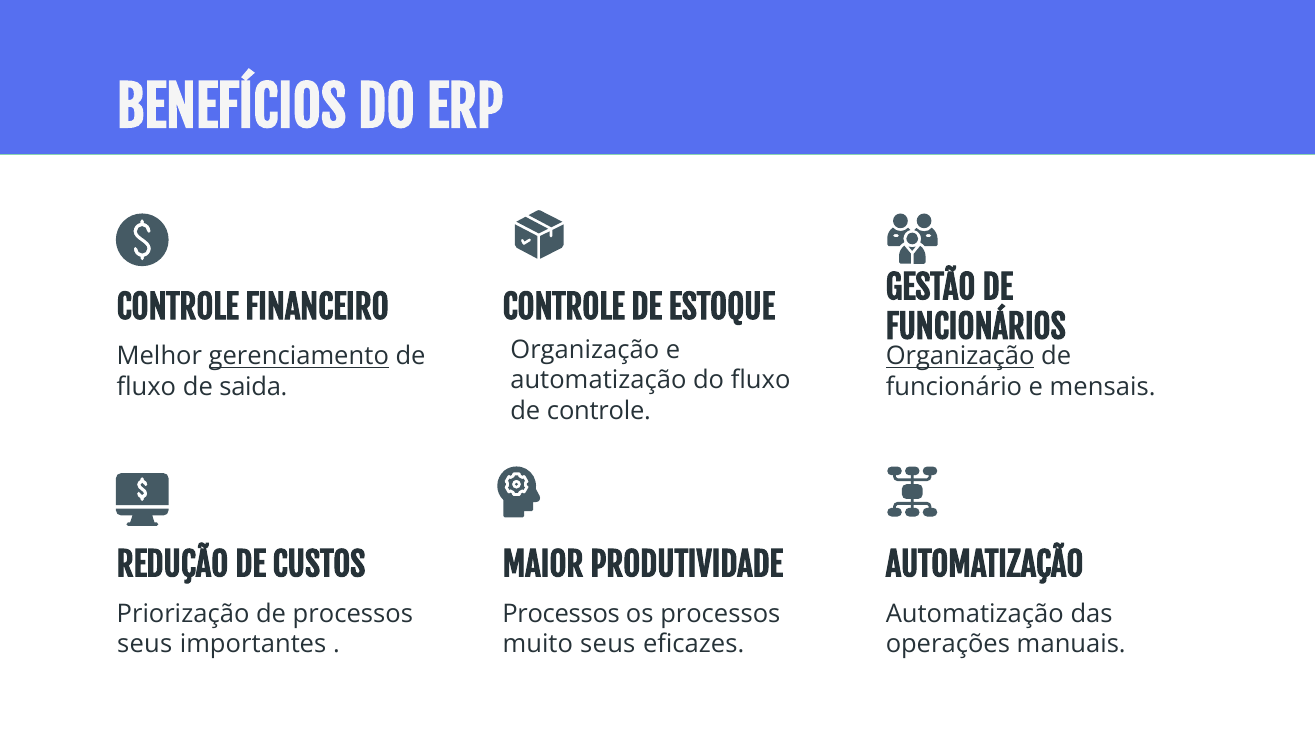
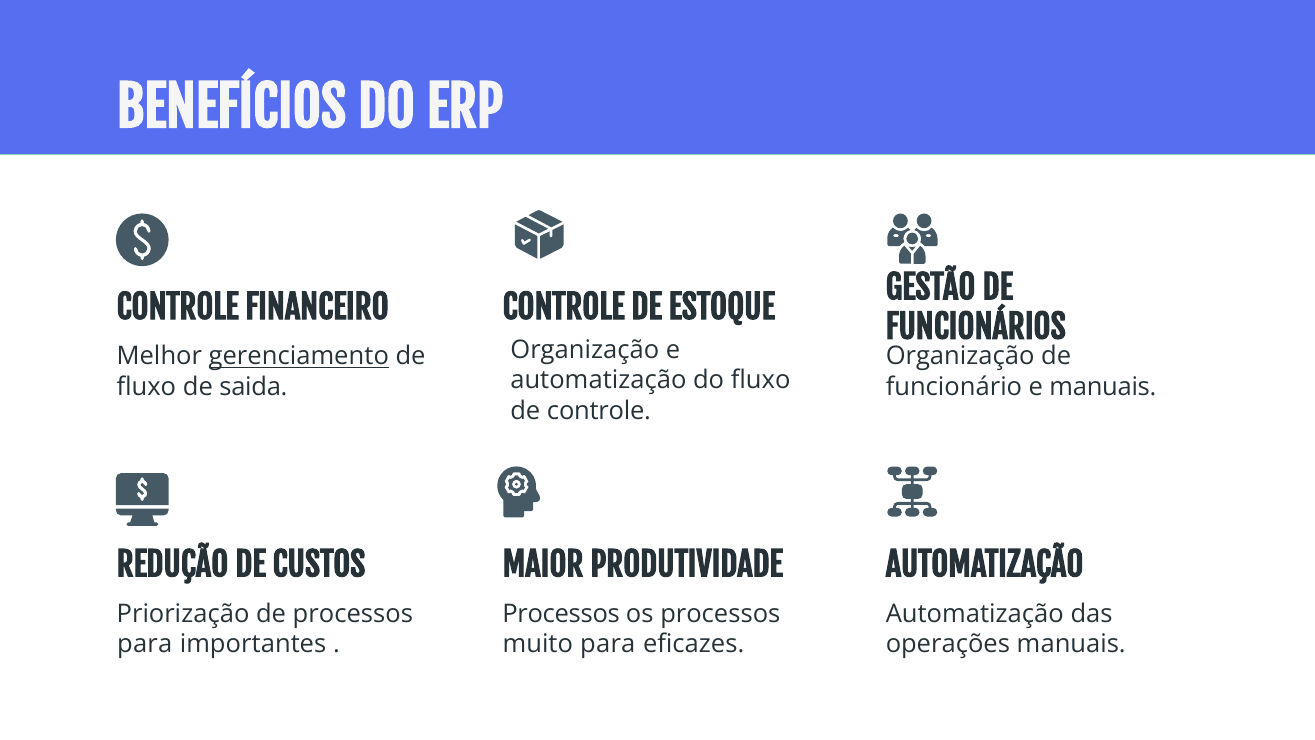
Organização underline: present -> none (960, 356)
e mensais: mensais -> manuais (1103, 387)
seus: seus -> para (145, 644)
muito seus: seus -> para (608, 644)
